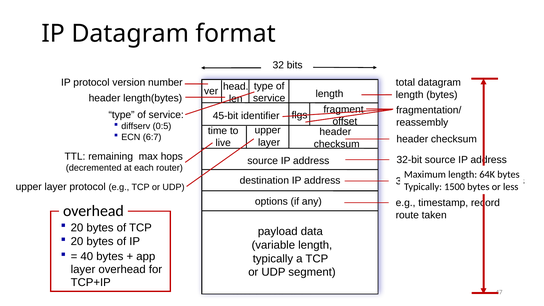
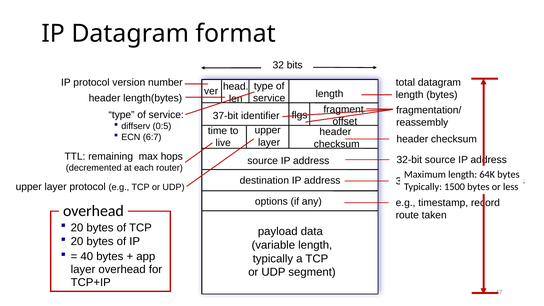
45-bit: 45-bit -> 37-bit (226, 116)
